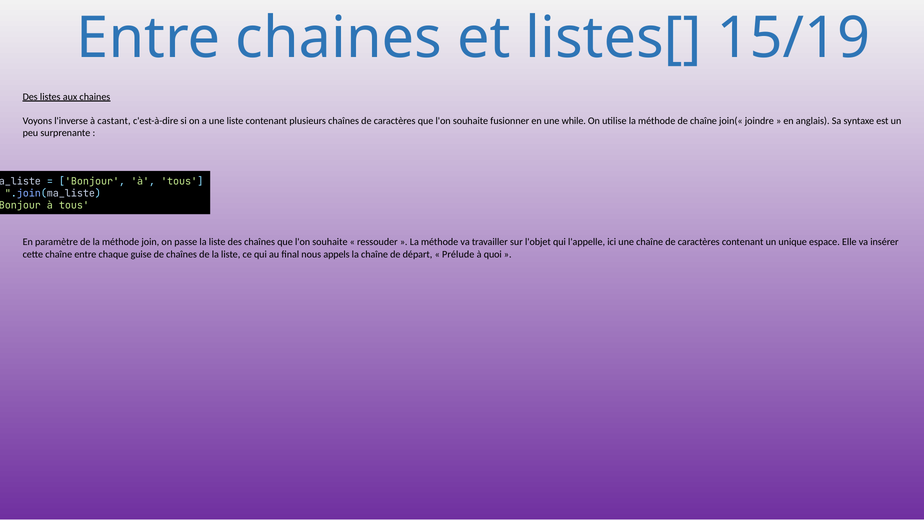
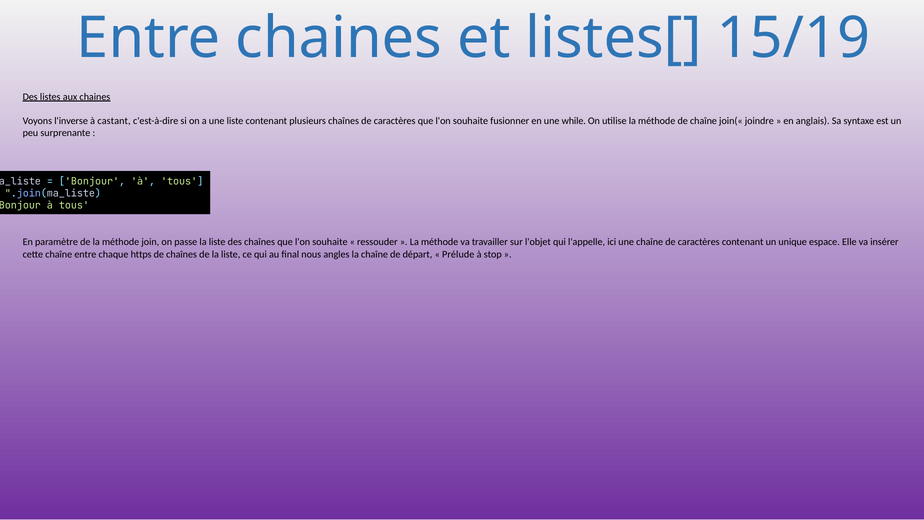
guise: guise -> https (141, 254)
appels: appels -> angles (336, 254)
quoi: quoi -> stop (493, 254)
